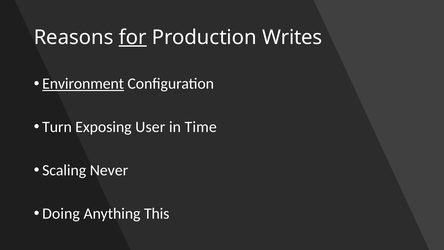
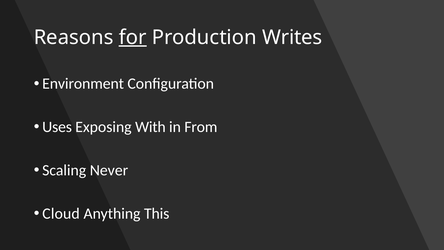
Environment underline: present -> none (83, 84)
Turn: Turn -> Uses (57, 127)
User: User -> With (150, 127)
Time: Time -> From (201, 127)
Doing: Doing -> Cloud (61, 213)
